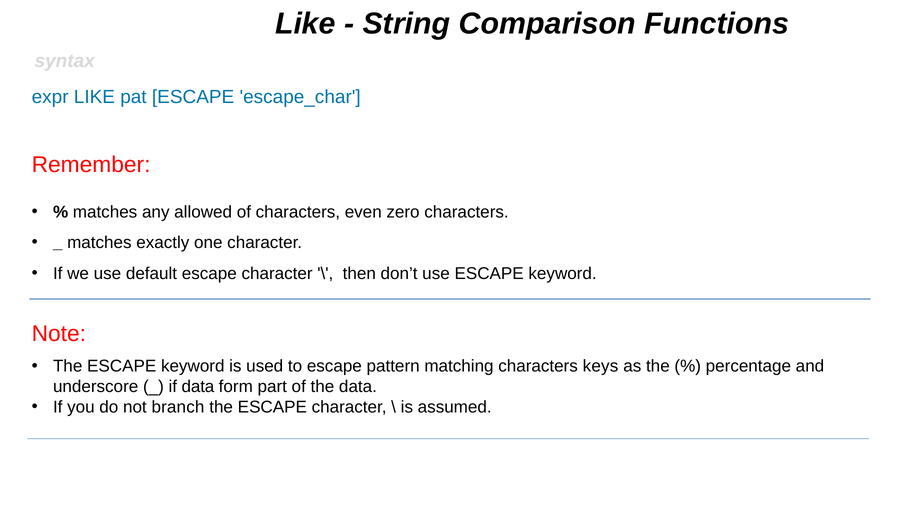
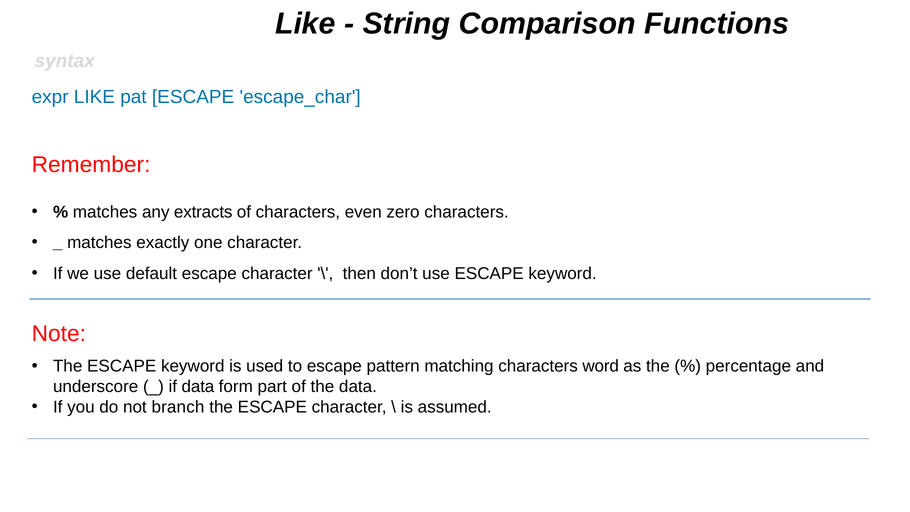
allowed: allowed -> extracts (203, 212)
keys: keys -> word (601, 366)
